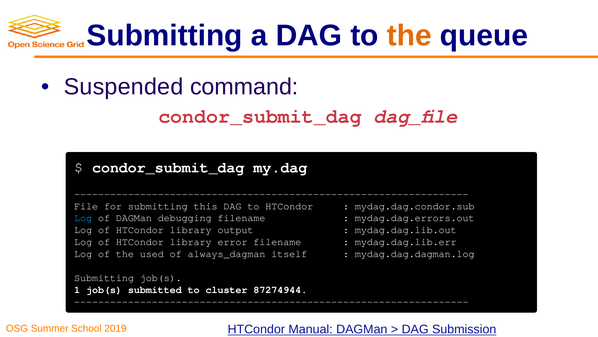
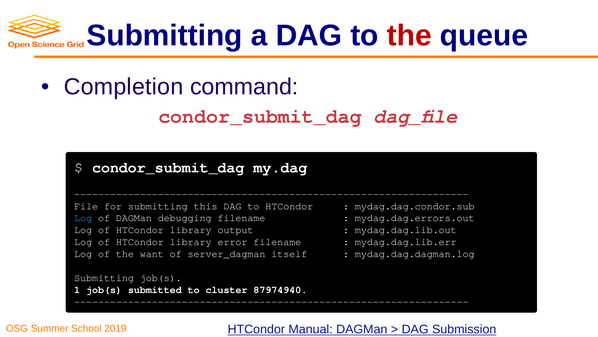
the colour: orange -> red (409, 36)
Suspended: Suspended -> Completion (124, 87)
used: used -> want (152, 254)
always_dagman: always_dagman -> server_dagman (227, 254)
87274944: 87274944 -> 87974940 (280, 289)
